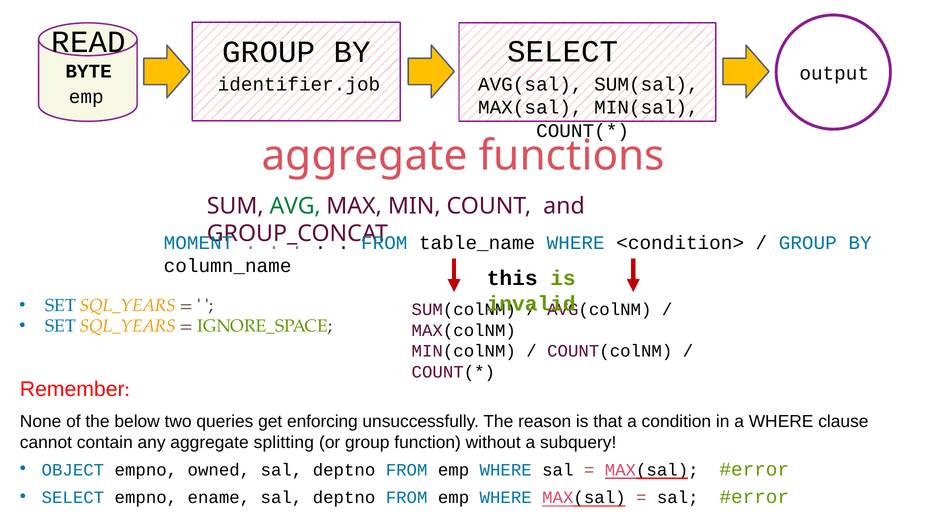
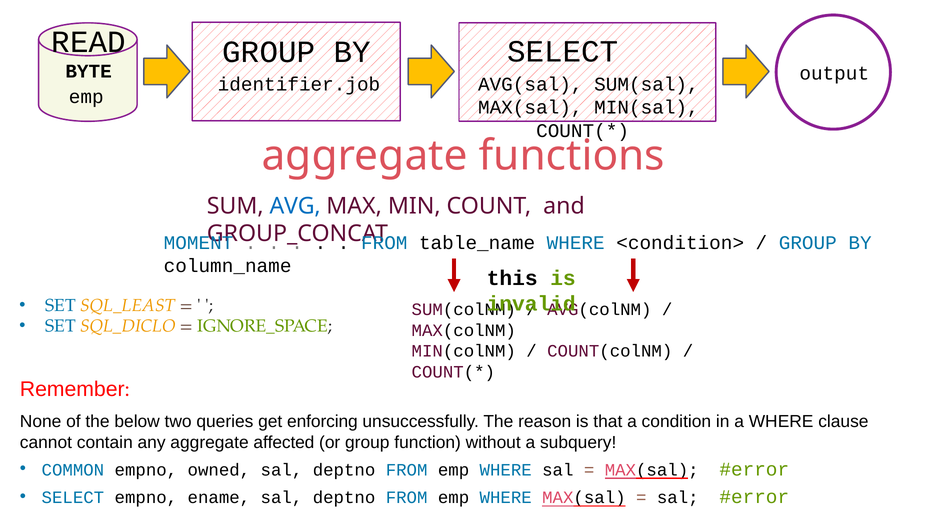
AVG colour: green -> blue (295, 206)
SQL_YEARS: SQL_YEARS -> SQL_LEAST (128, 306)
SQL_YEARS: SQL_YEARS -> SQL_DICLO (128, 326)
splitting: splitting -> affected (284, 443)
OBJECT: OBJECT -> COMMON (73, 470)
